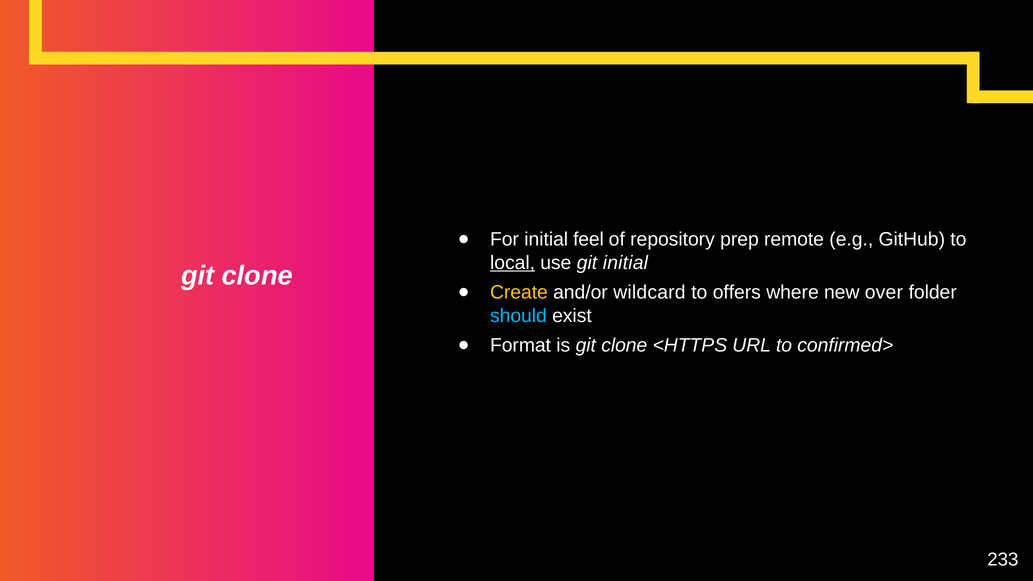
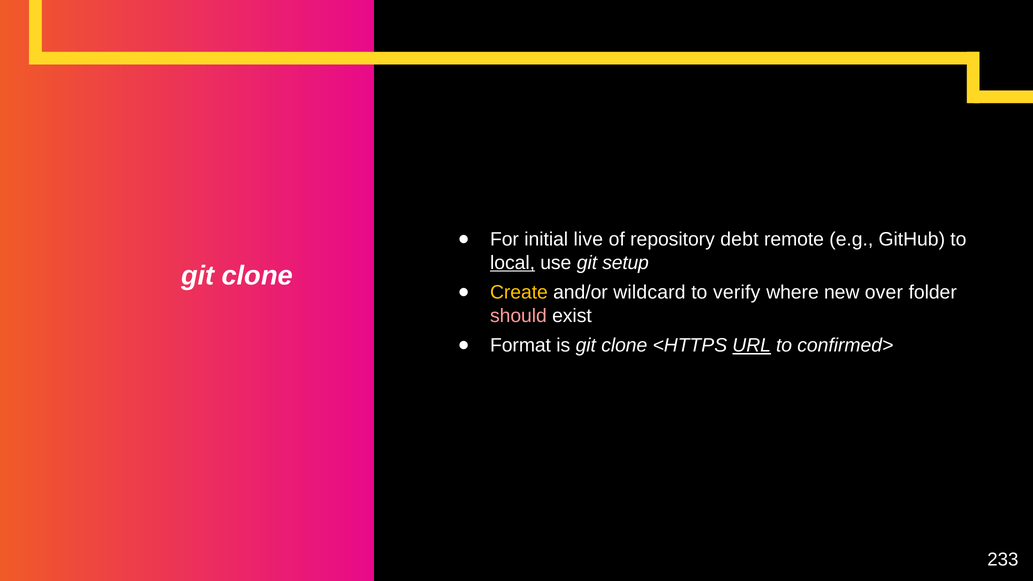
feel: feel -> live (588, 240)
prep: prep -> debt (739, 240)
git initial: initial -> setup (626, 263)
offers: offers -> verify (737, 292)
should colour: light blue -> pink (518, 316)
URL underline: none -> present (752, 345)
